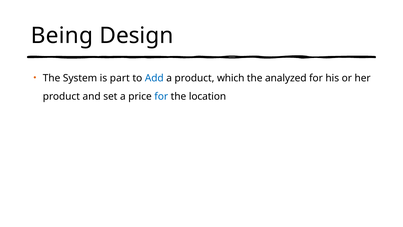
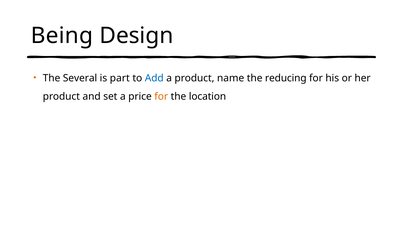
System: System -> Several (80, 78)
which: which -> name (231, 78)
analyzed: analyzed -> reducing (286, 78)
for colour: blue -> orange (161, 96)
